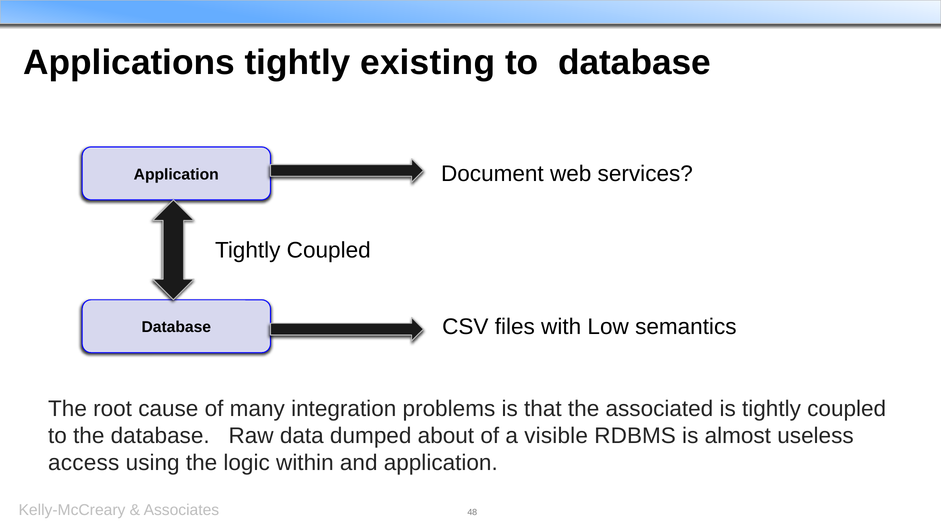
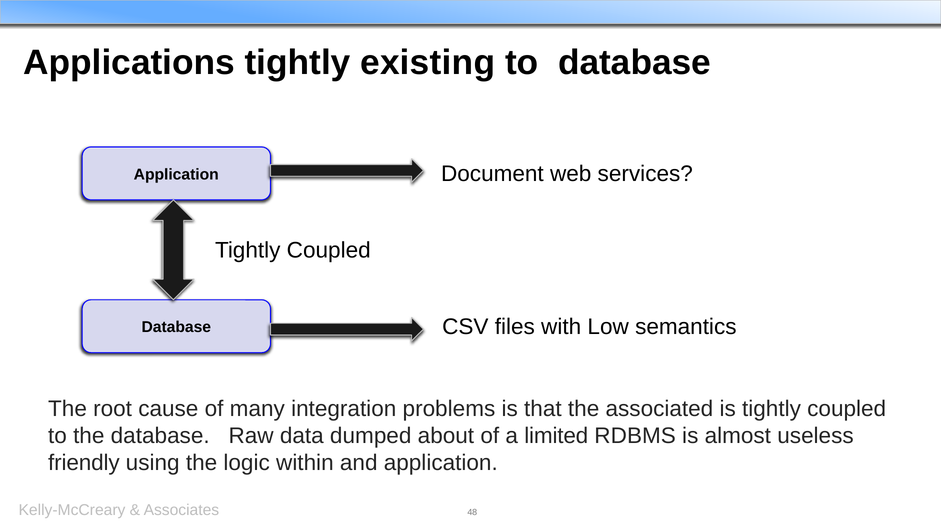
visible: visible -> limited (556, 436)
access: access -> friendly (84, 463)
